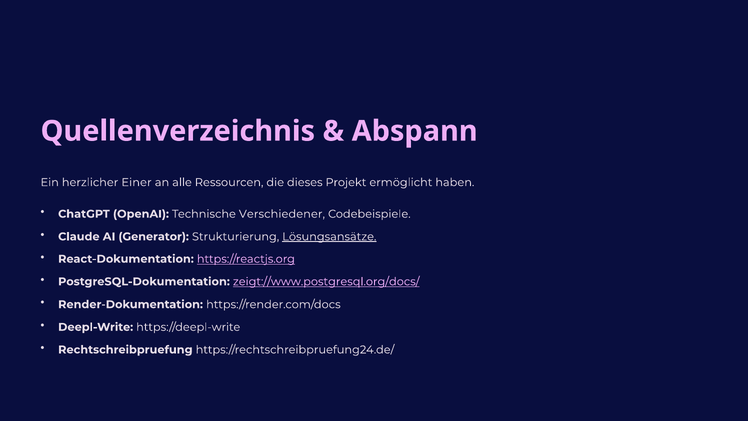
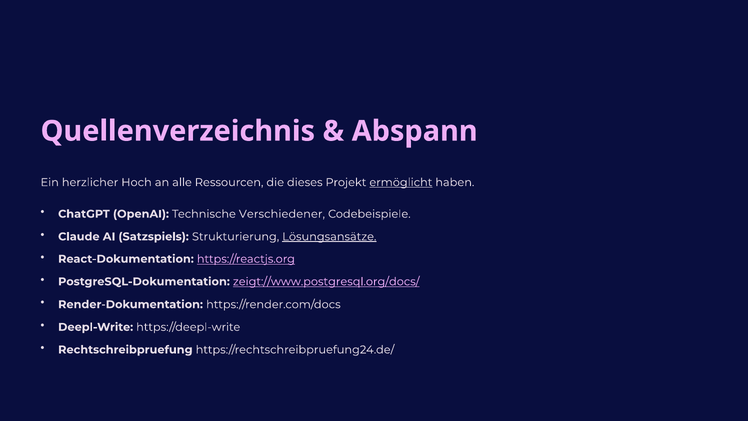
Einer: Einer -> Hoch (137, 182)
ermöglicht underline: none -> present (401, 182)
Generator: Generator -> Satzspiels (154, 236)
